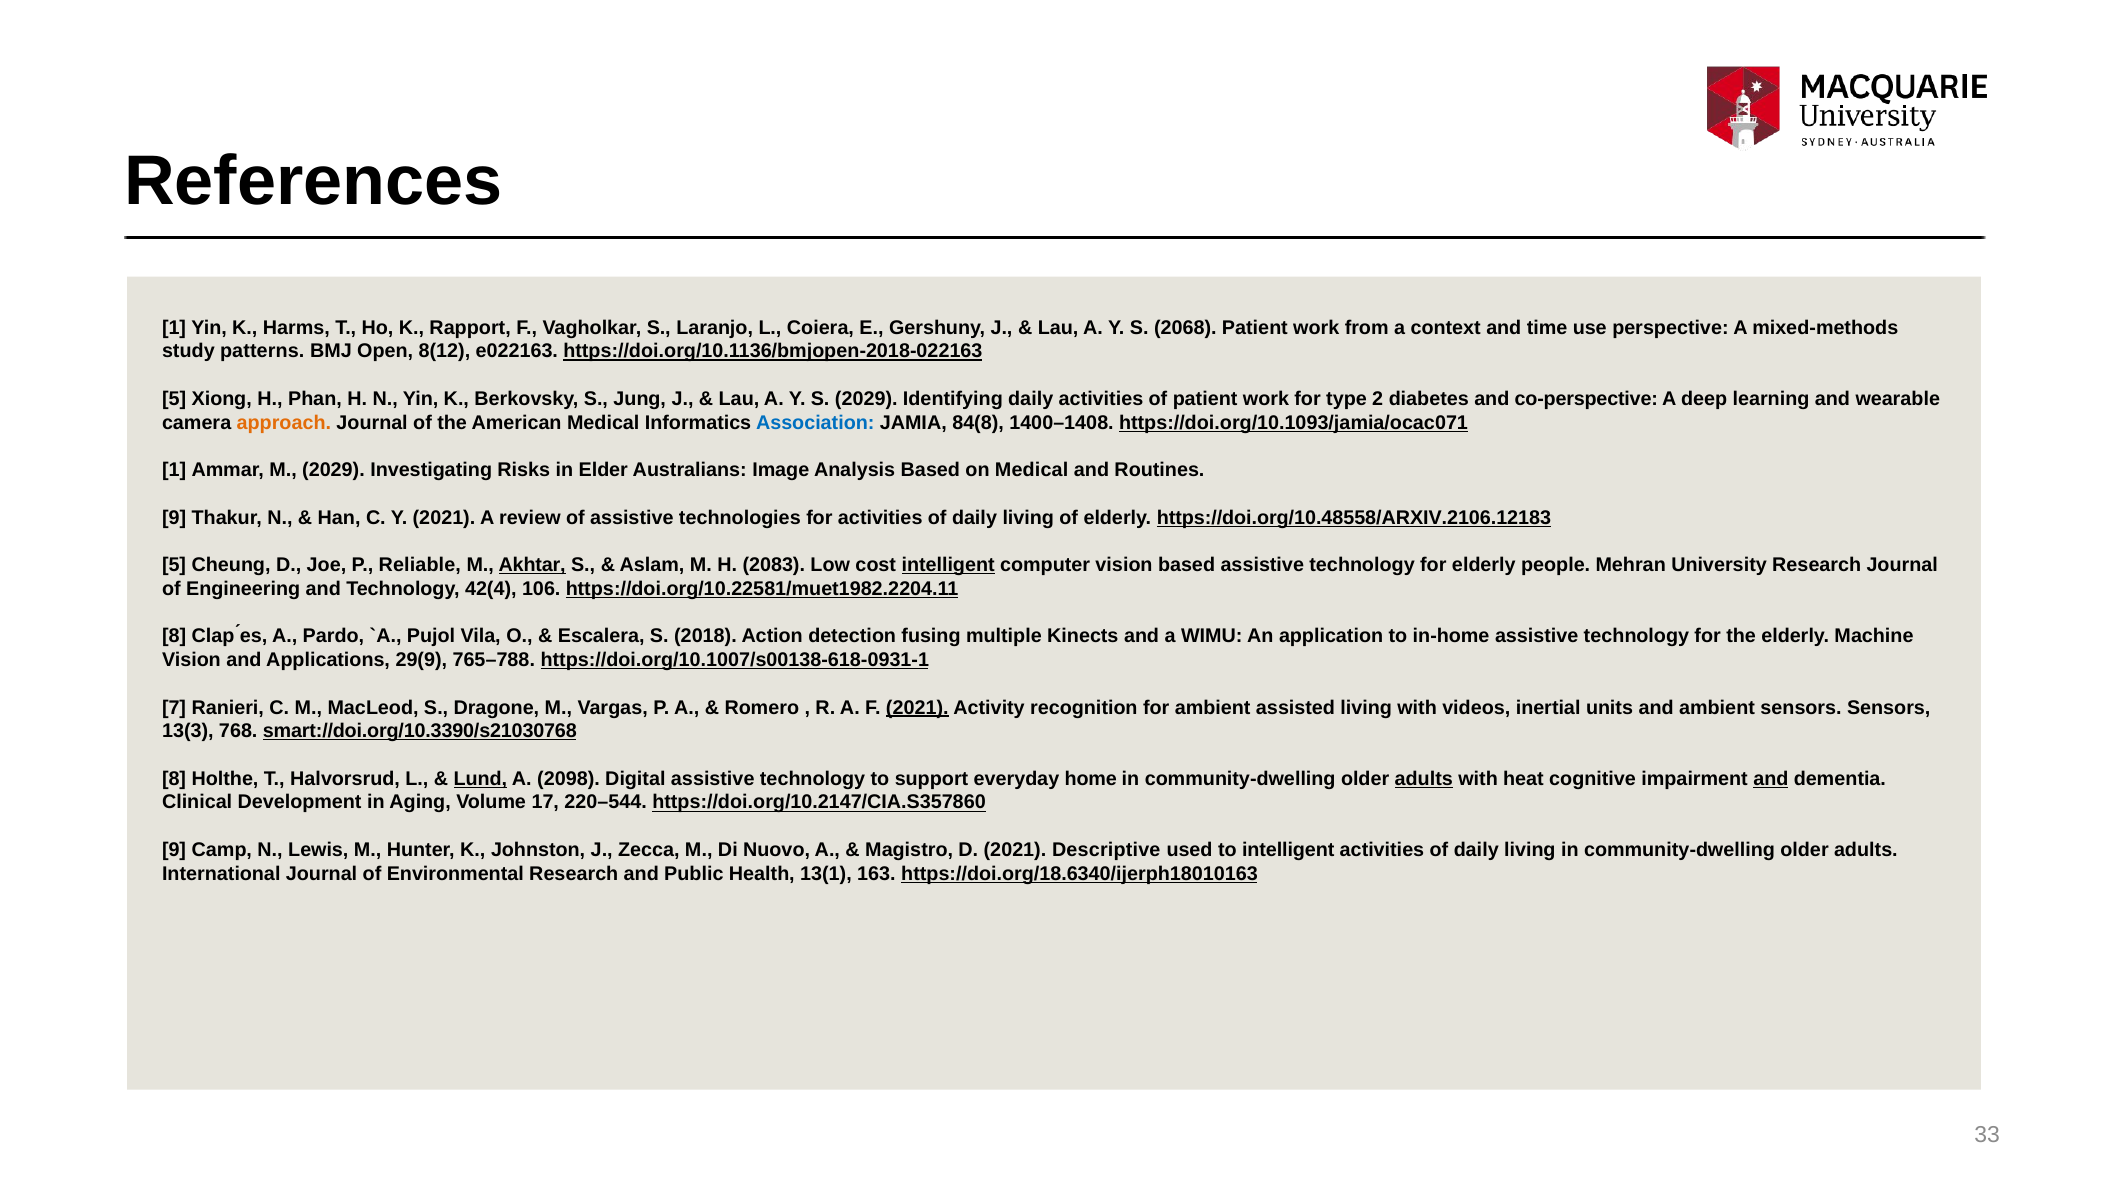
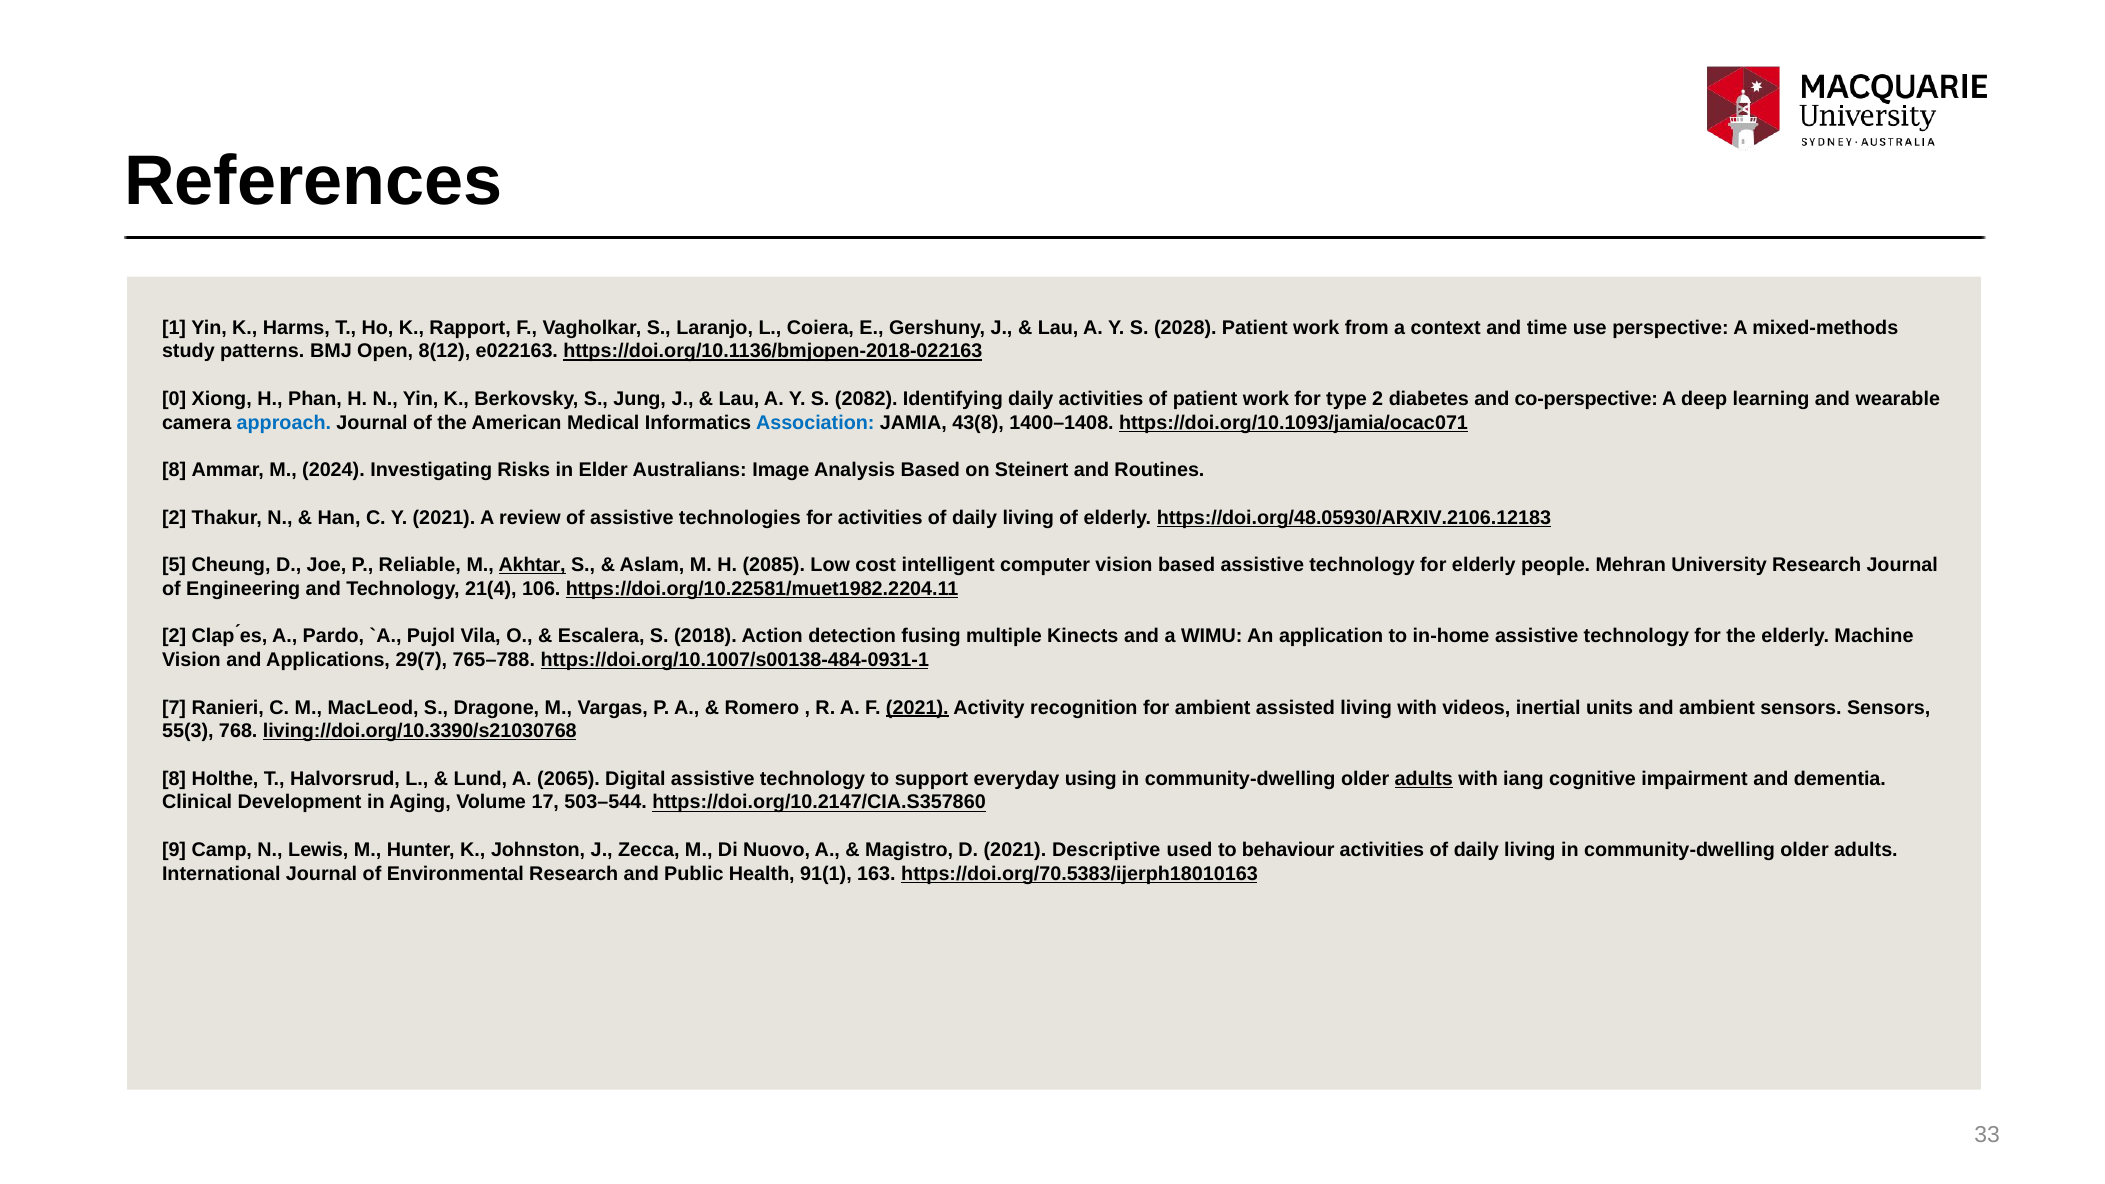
2068: 2068 -> 2028 (1185, 328)
5: 5 -> 0 (174, 399)
S 2029: 2029 -> 2082 (866, 399)
approach colour: orange -> blue (284, 423)
84(8: 84(8 -> 43(8 (978, 423)
1: 1 -> 8 (174, 470)
M 2029: 2029 -> 2024 (333, 470)
on Medical: Medical -> Steinert (1032, 470)
9: 9 -> 2 (174, 518)
https://doi.org/10.48558/ARXIV.2106.12183: https://doi.org/10.48558/ARXIV.2106.12183 -> https://doi.org/48.05930/ARXIV.2106.12183 (1354, 518)
2083: 2083 -> 2085 (774, 565)
intelligent underline: present -> none (948, 565)
42(4: 42(4 -> 21(4 (491, 589)
8: 8 -> 2 (174, 636)
29(9: 29(9 -> 29(7 (421, 660)
https://doi.org/10.1007/s00138-618-0931-1: https://doi.org/10.1007/s00138-618-0931-1 -> https://doi.org/10.1007/s00138-484-0931-1 (735, 660)
13(3: 13(3 -> 55(3 (188, 731)
smart://doi.org/10.3390/s21030768: smart://doi.org/10.3390/s21030768 -> living://doi.org/10.3390/s21030768 (420, 731)
Lund underline: present -> none (480, 779)
2098: 2098 -> 2065 (569, 779)
home: home -> using (1091, 779)
heat: heat -> iang (1523, 779)
and underline: present -> none (1771, 779)
220–544: 220–544 -> 503–544 (606, 802)
to intelligent: intelligent -> behaviour (1288, 850)
13(1: 13(1 -> 91(1 (826, 874)
https://doi.org/18.6340/ijerph18010163: https://doi.org/18.6340/ijerph18010163 -> https://doi.org/70.5383/ijerph18010163 (1080, 874)
